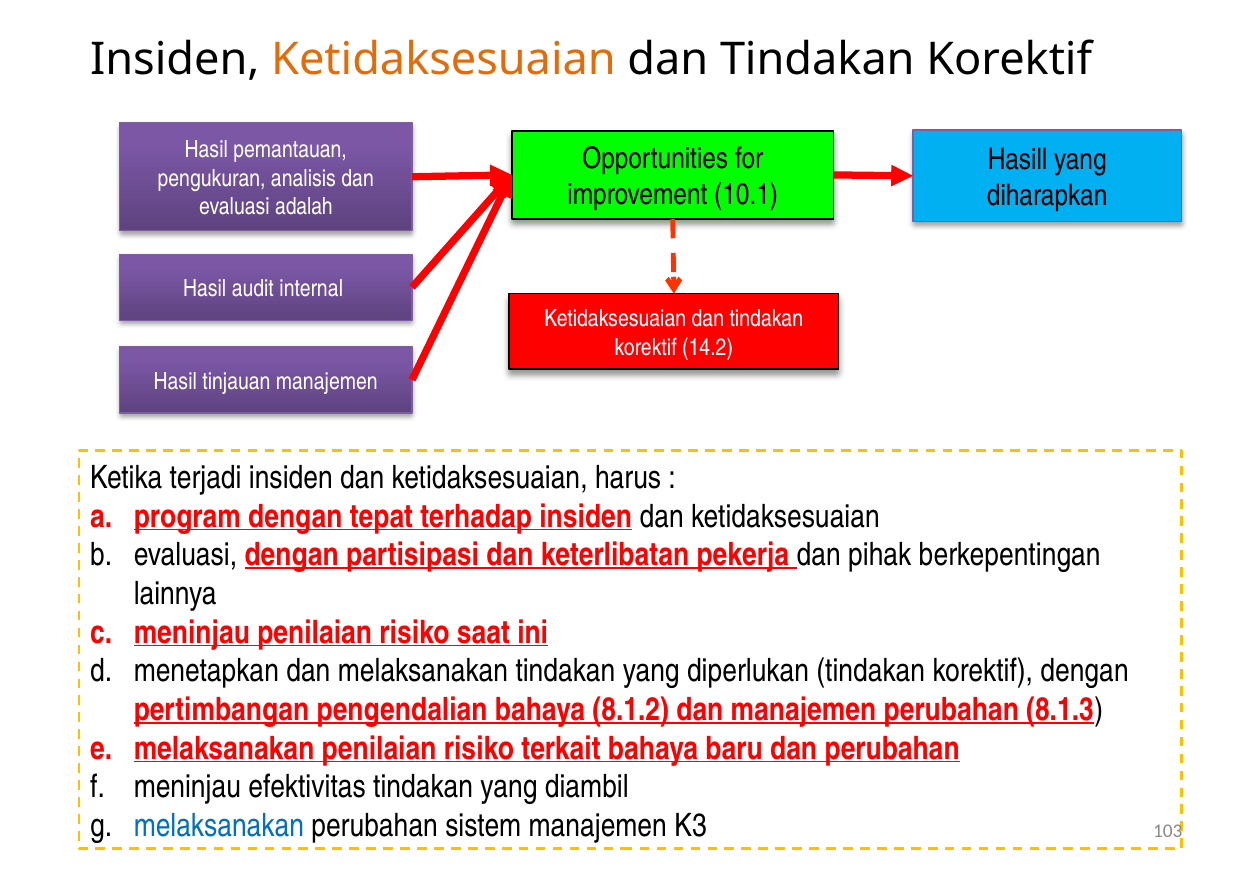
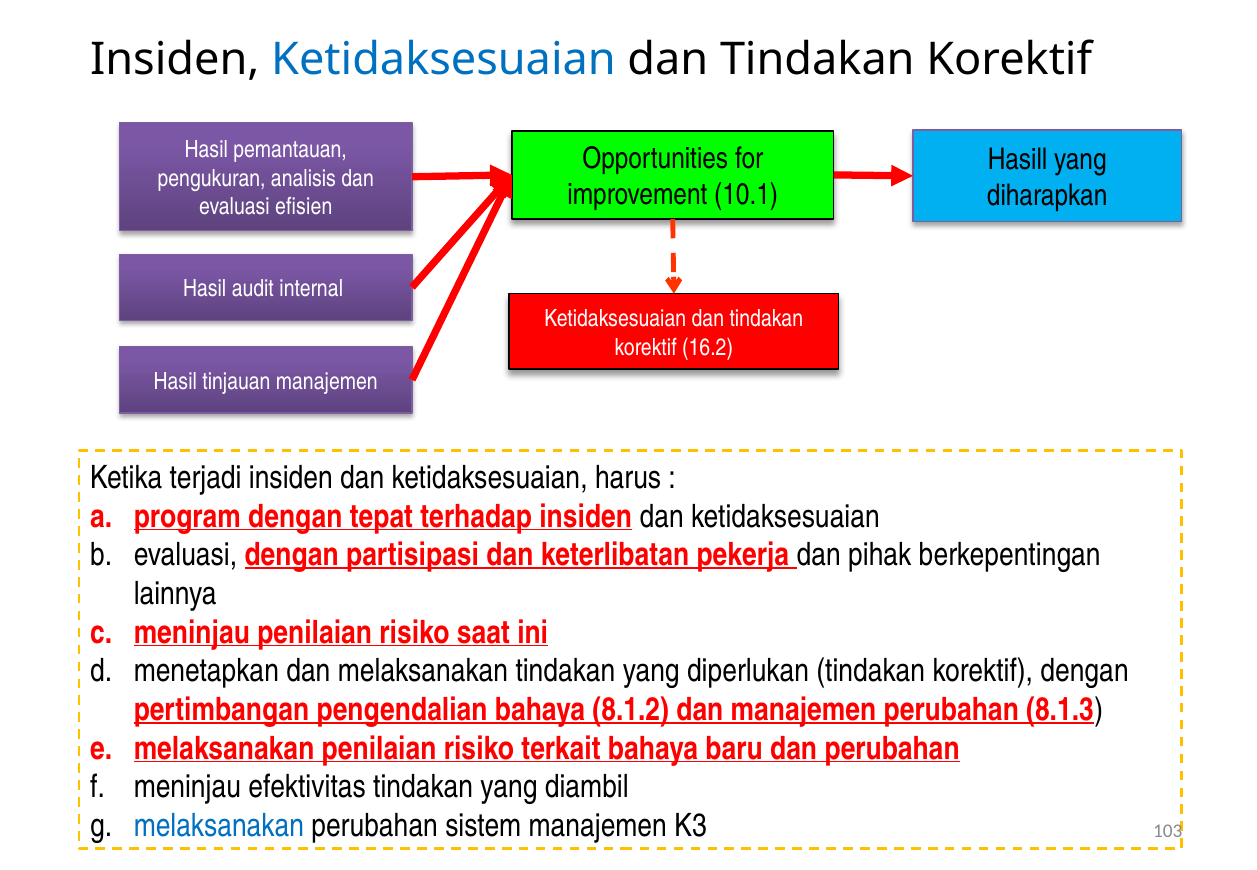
Ketidaksesuaian colour: orange -> blue (443, 60)
adalah: adalah -> efisien (304, 207)
14.2: 14.2 -> 16.2 (708, 347)
